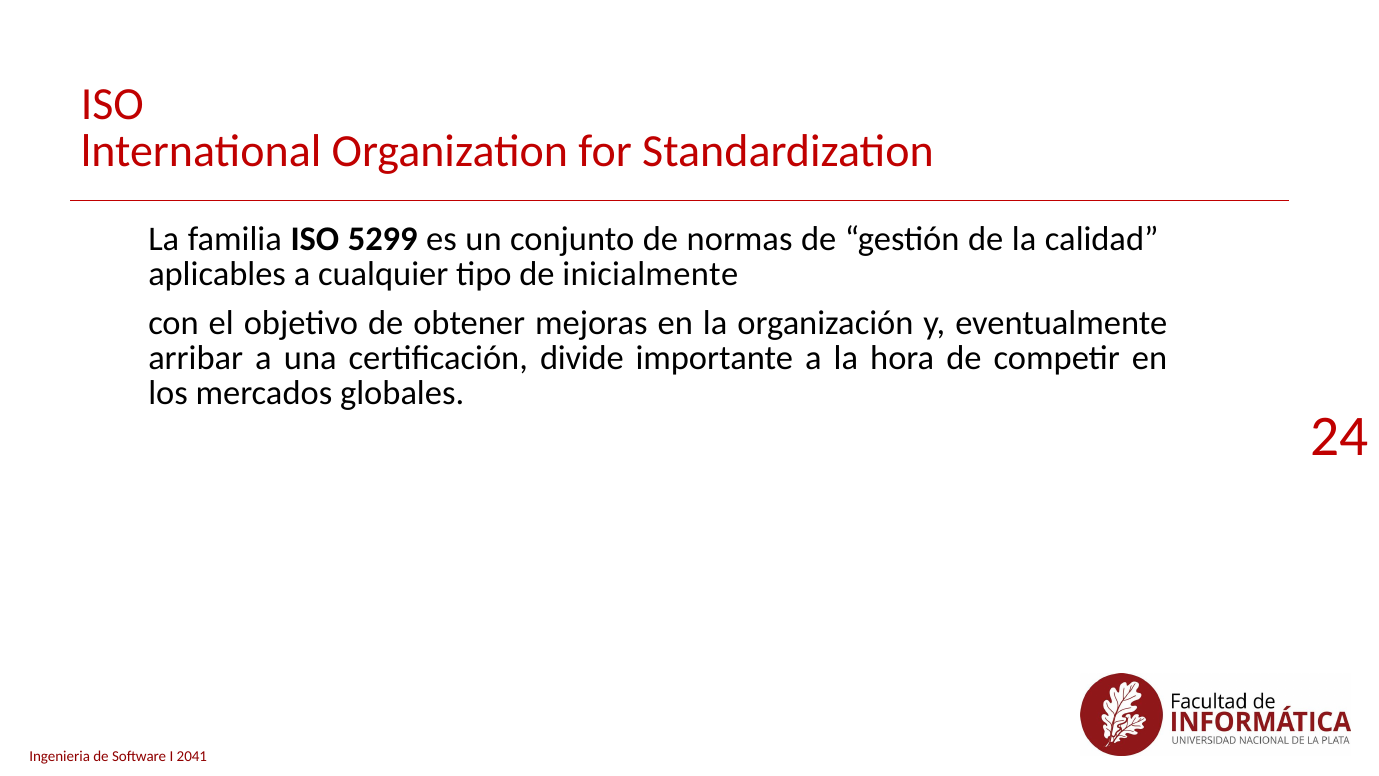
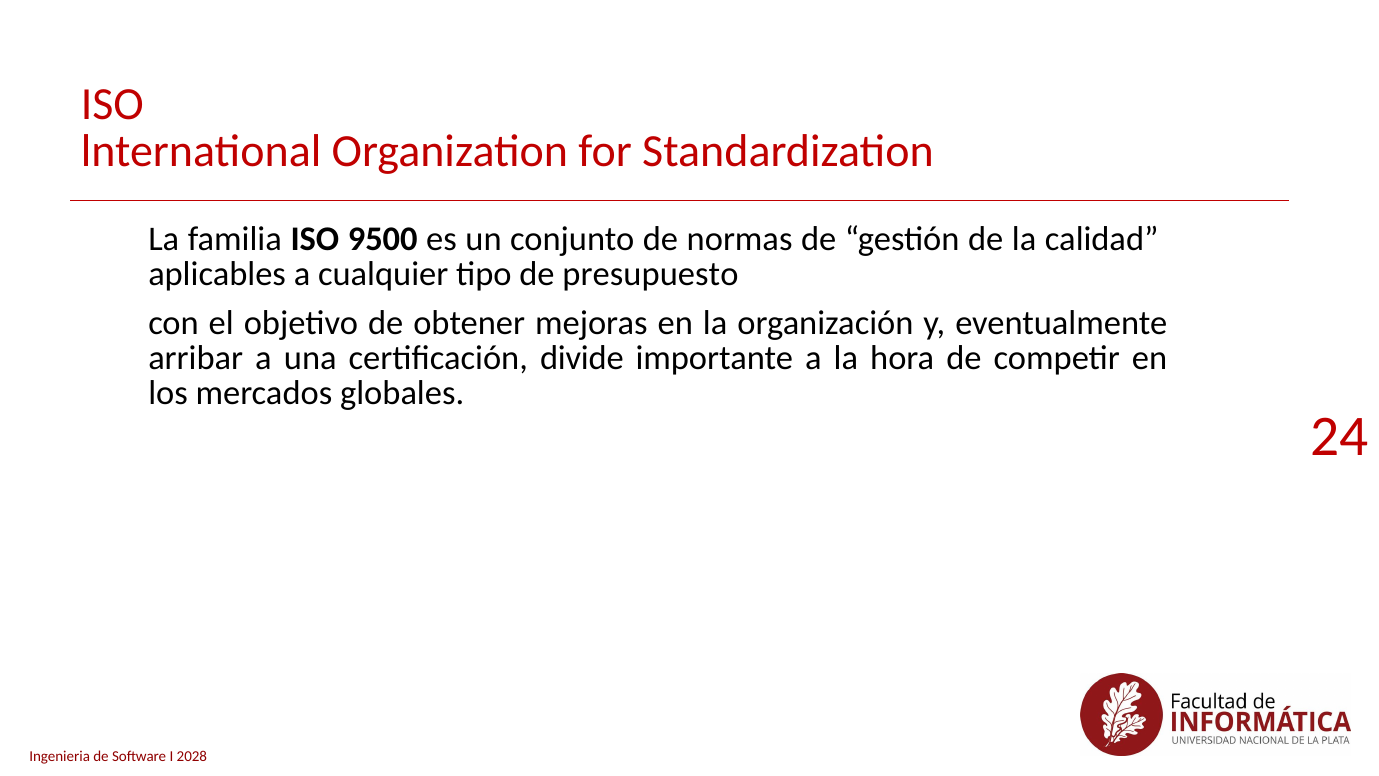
5299: 5299 -> 9500 (383, 239)
inicialmente: inicialmente -> presupuesto (650, 274)
2041: 2041 -> 2028 (192, 757)
